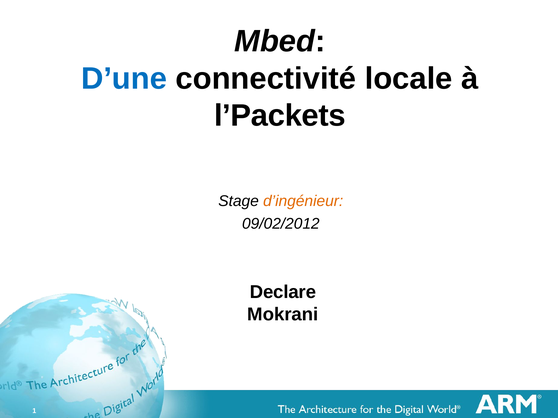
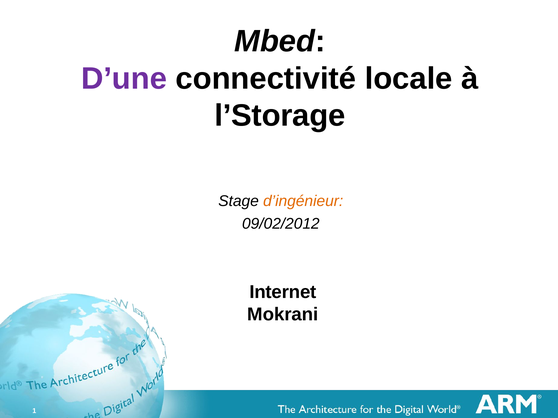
D’une colour: blue -> purple (124, 79)
l’Packets: l’Packets -> l’Storage (280, 116)
Declare: Declare -> Internet (283, 292)
